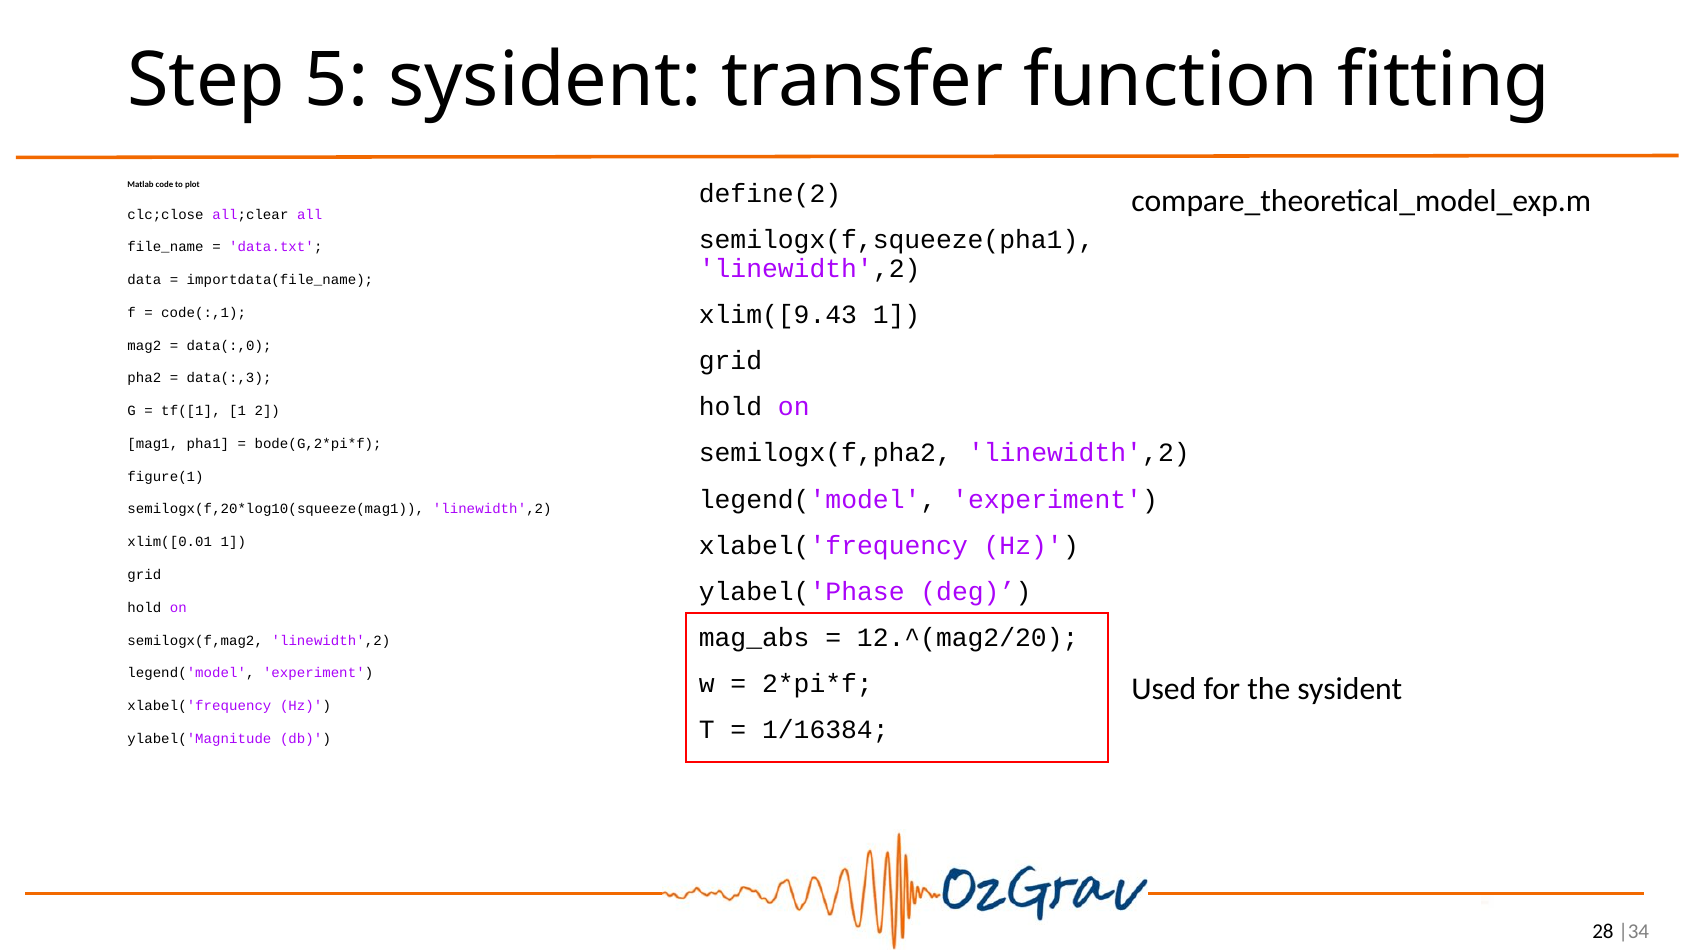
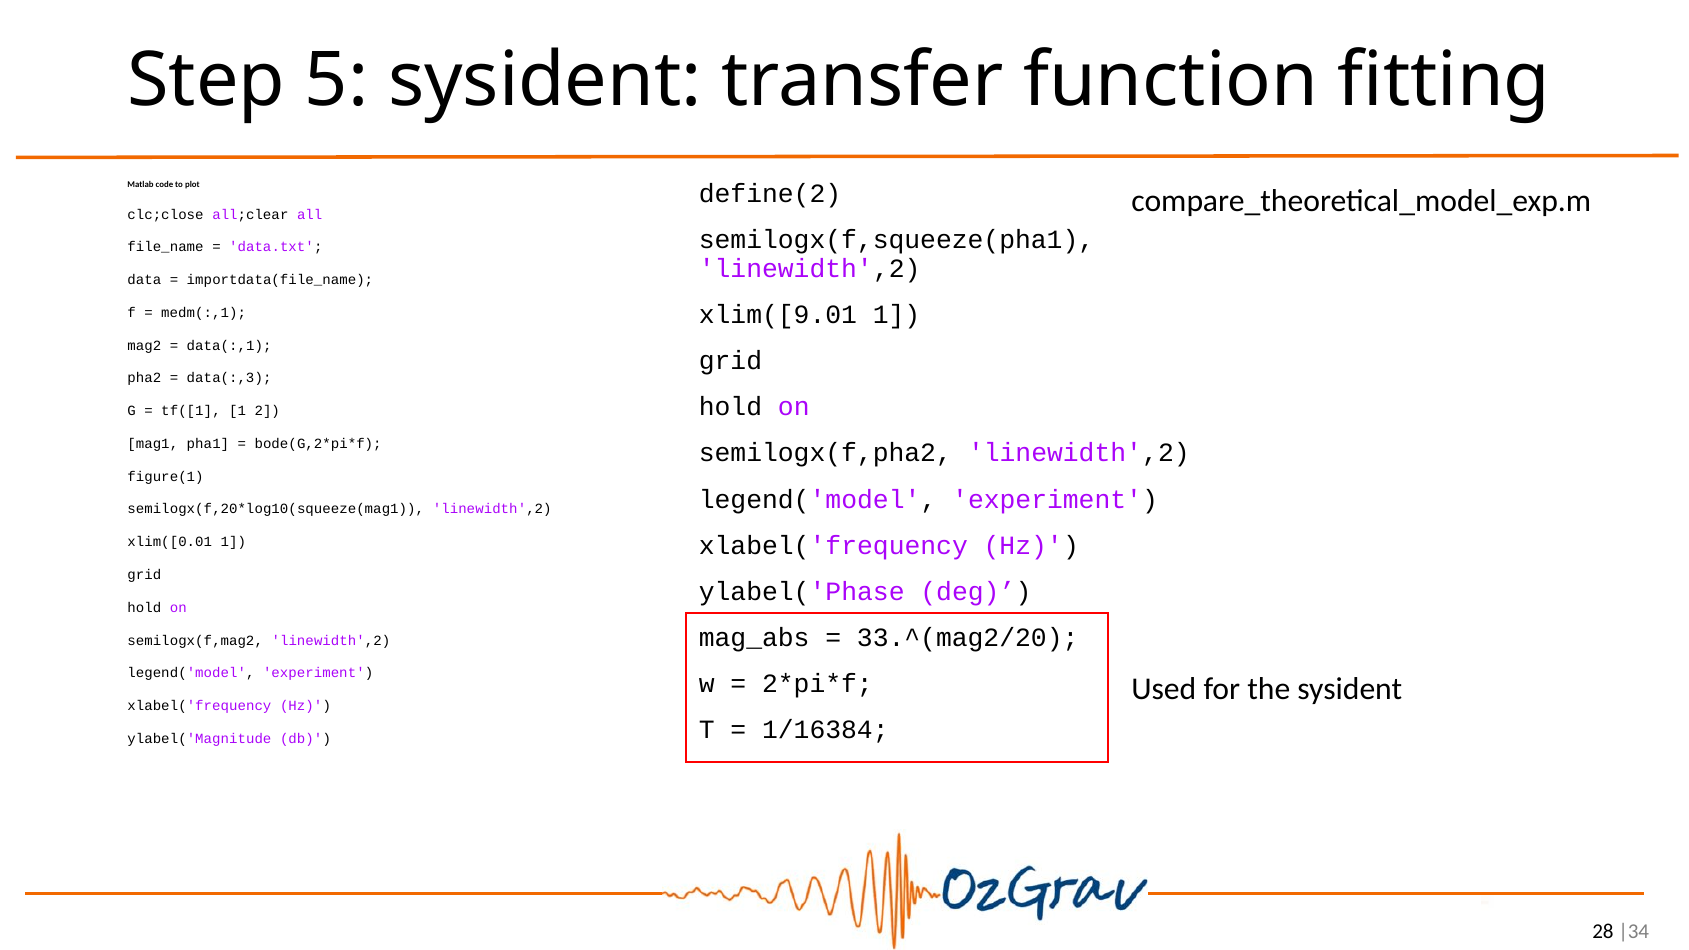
xlim([9.43: xlim([9.43 -> xlim([9.01 (778, 315)
code(:,1: code(:,1 -> medm(:,1 (204, 313)
data(:,0: data(:,0 -> data(:,1 (229, 346)
12.^(mag2/20: 12.^(mag2/20 -> 33.^(mag2/20 (968, 638)
